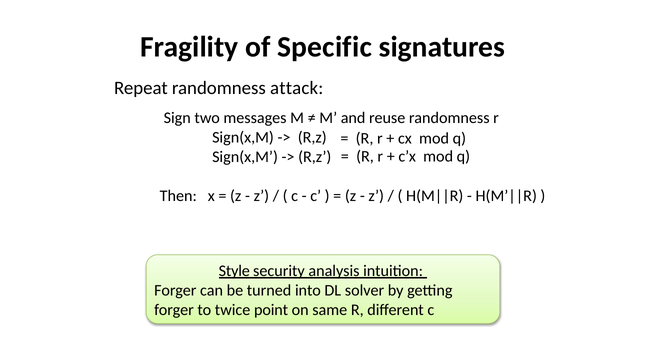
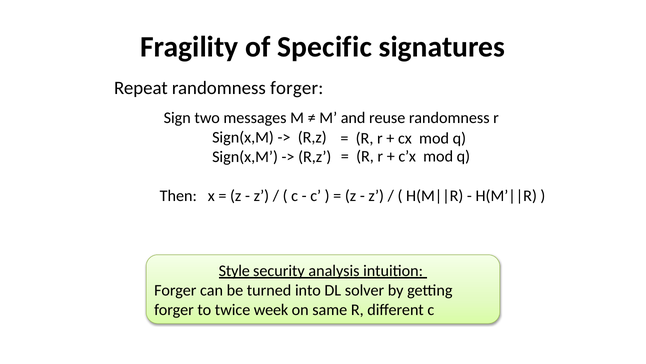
randomness attack: attack -> forger (297, 88)
point: point -> week (271, 309)
